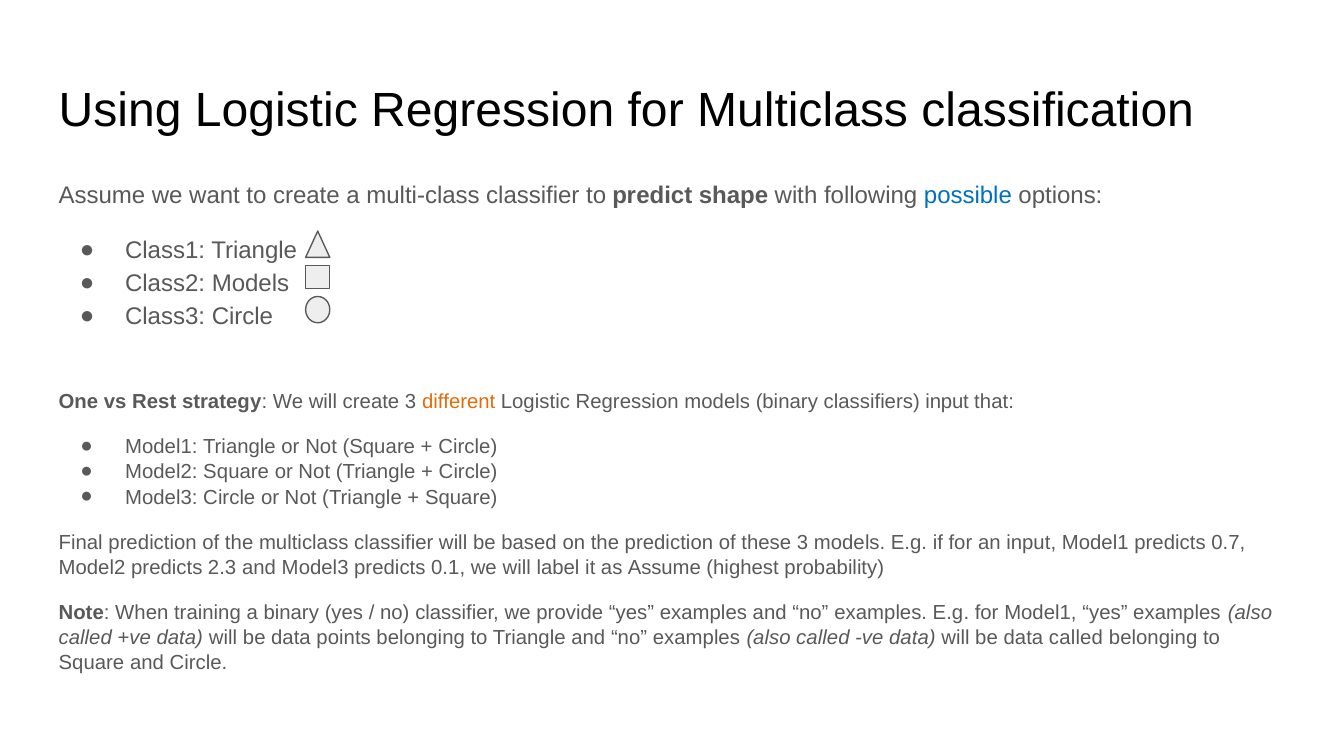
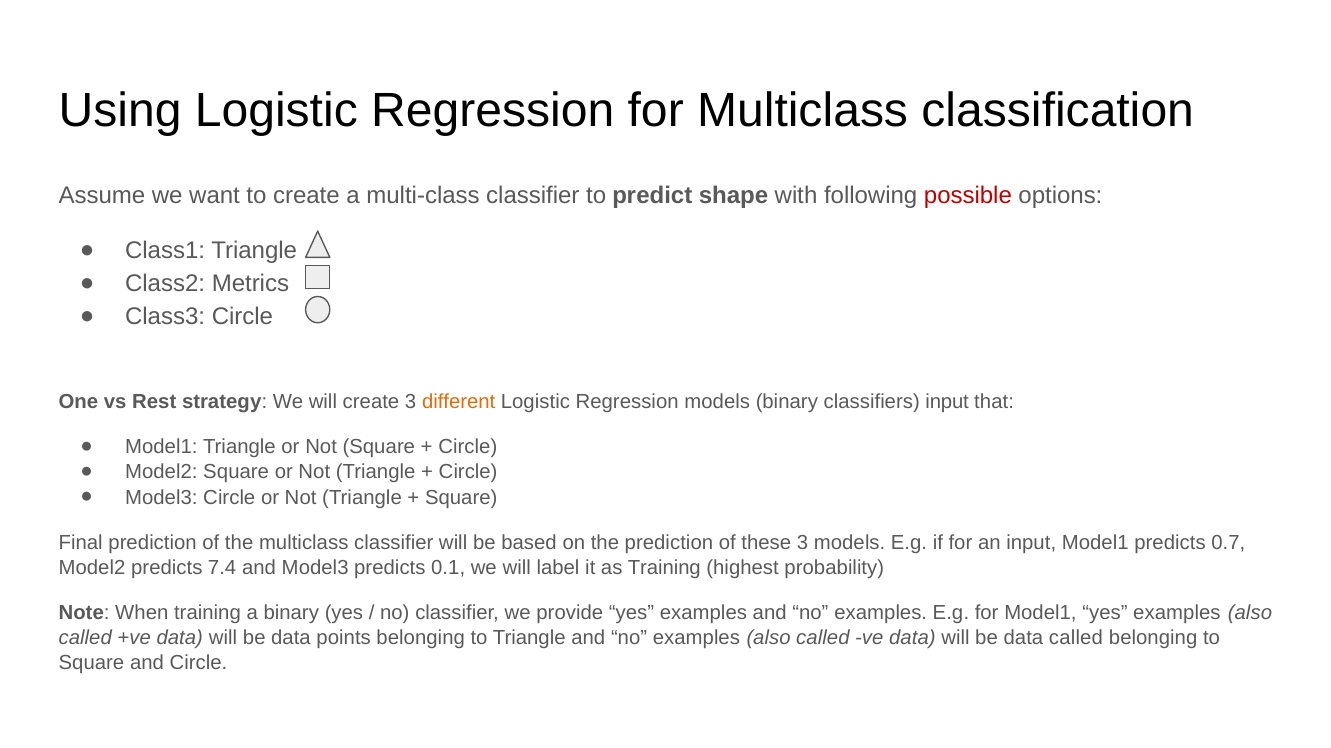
possible colour: blue -> red (968, 196)
Class2 Models: Models -> Metrics (250, 284)
2.3: 2.3 -> 7.4 (222, 568)
as Assume: Assume -> Training (664, 568)
